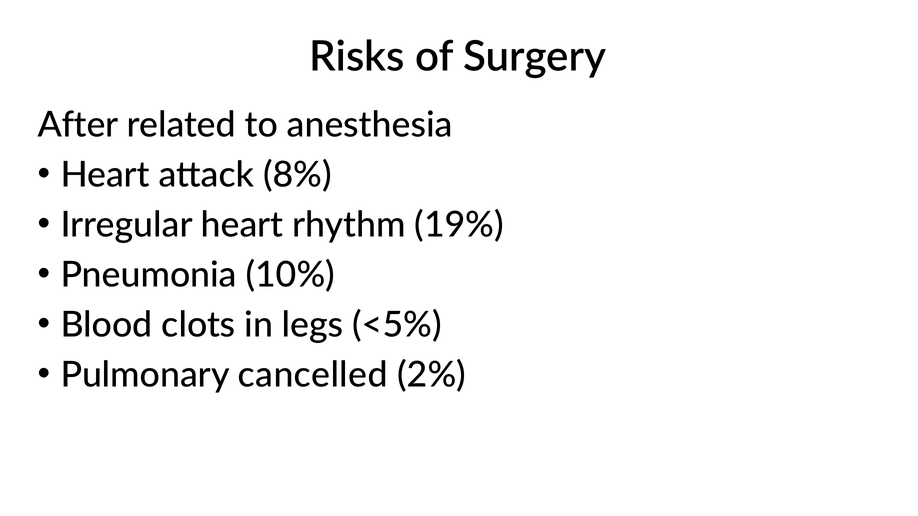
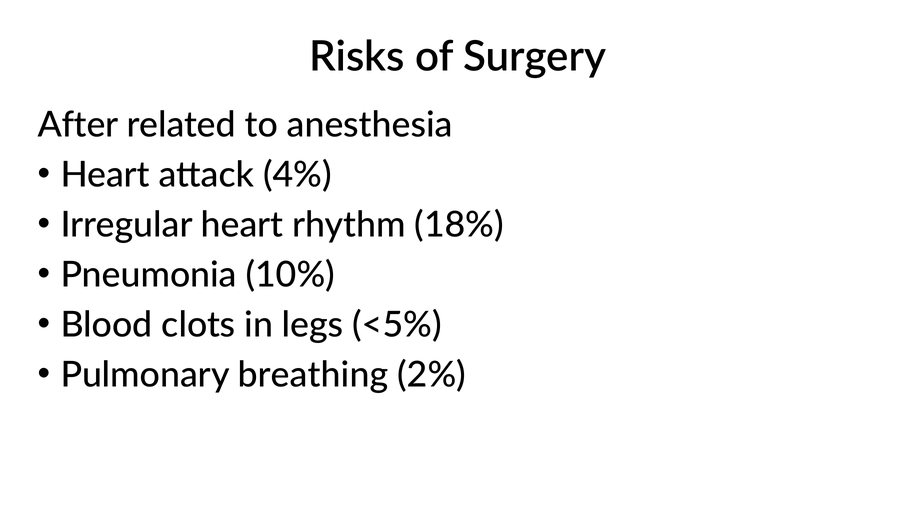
8%: 8% -> 4% (297, 175)
19%: 19% -> 18% (459, 225)
cancelled: cancelled -> breathing (313, 375)
